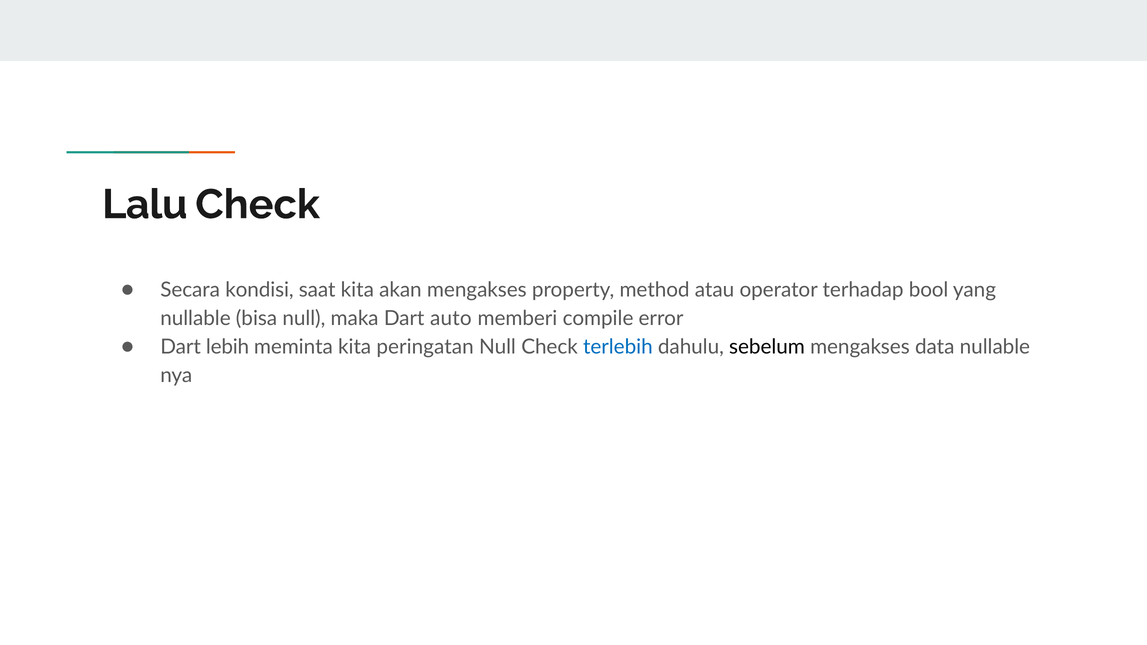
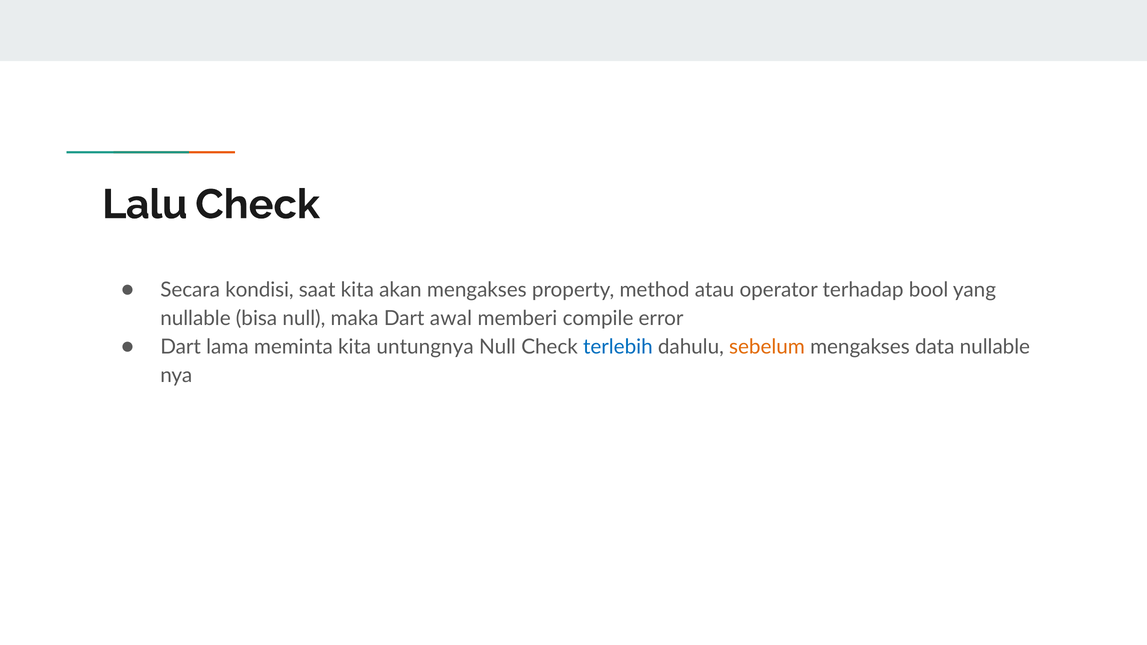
auto: auto -> awal (451, 318)
lebih: lebih -> lama (227, 347)
peringatan: peringatan -> untungnya (425, 347)
sebelum colour: black -> orange (767, 347)
